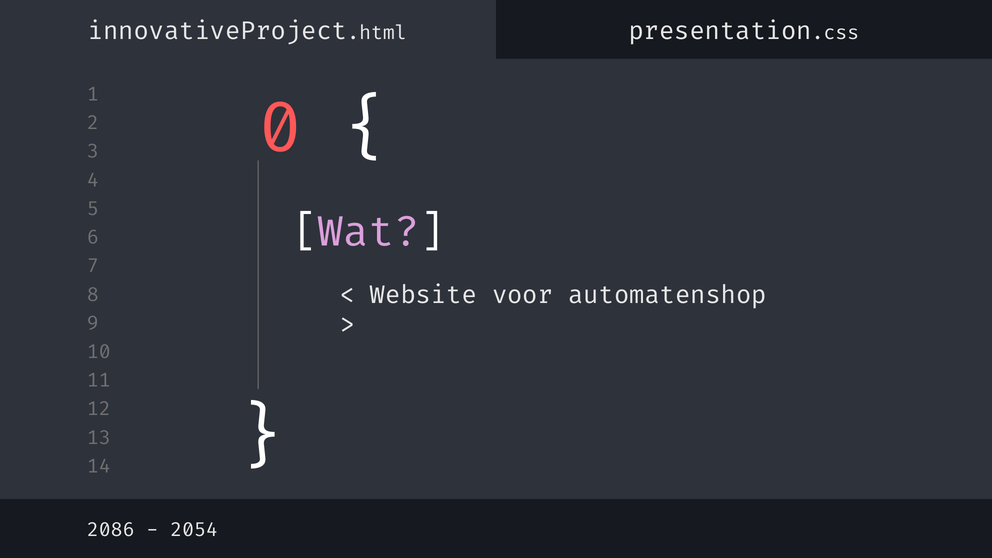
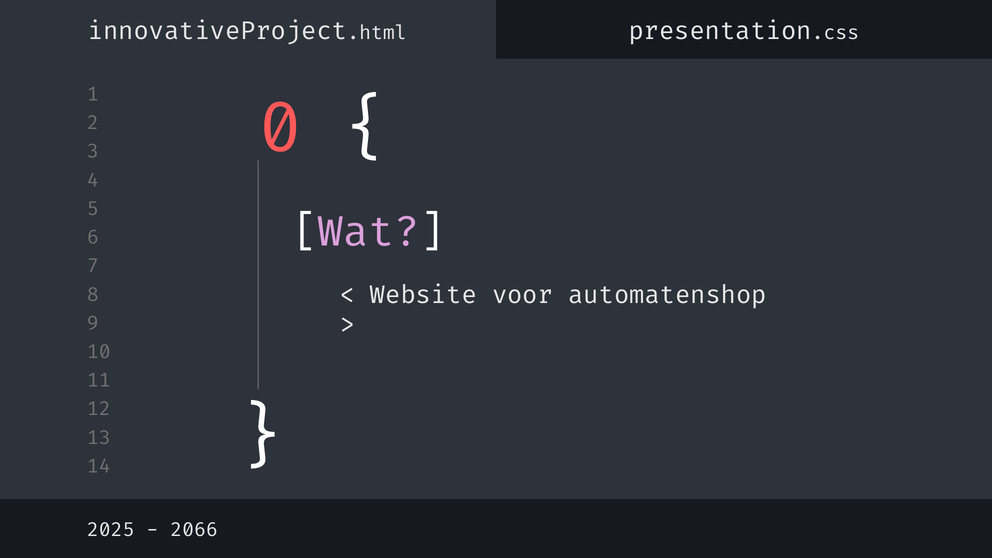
2086: 2086 -> 2025 (111, 530)
2054: 2054 -> 2066 (194, 530)
